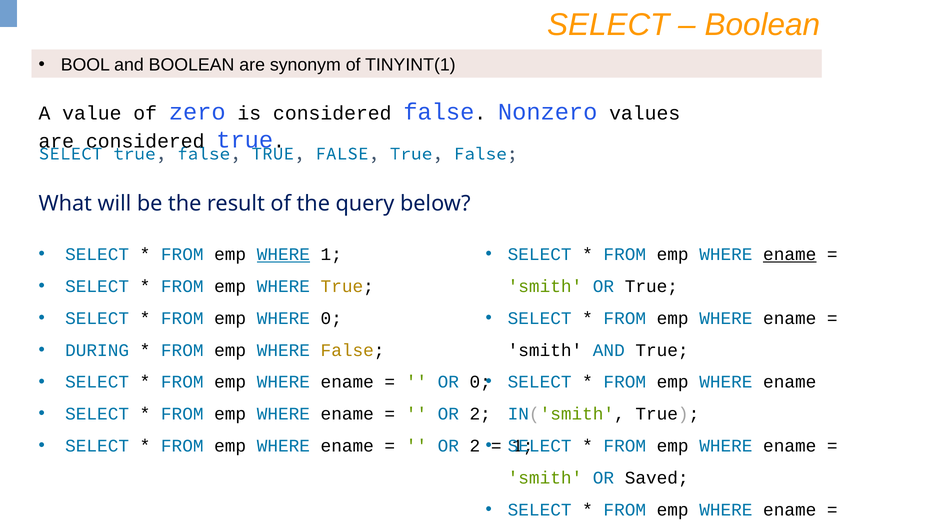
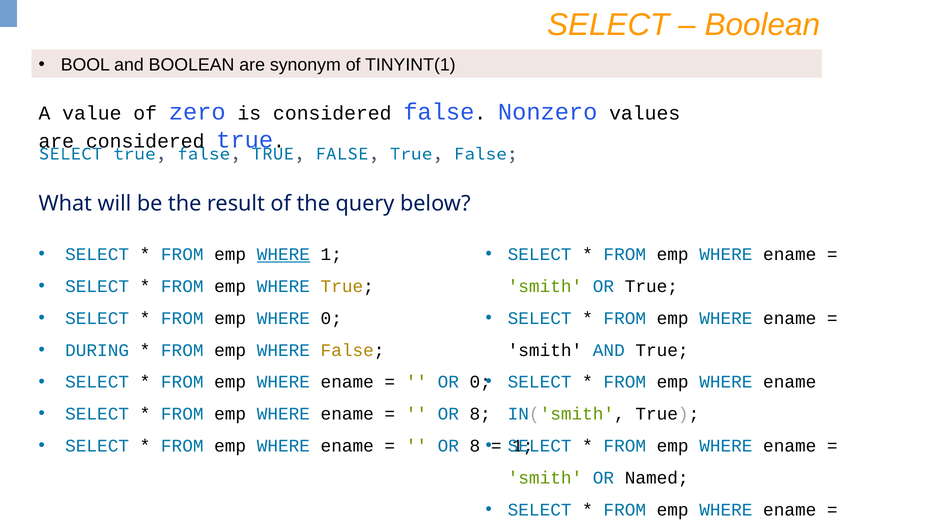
ename underline: present -> none (790, 254)
2: 2 -> 8 (480, 414)
2: 2 -> 8 (475, 446)
Saved: Saved -> Named (657, 478)
